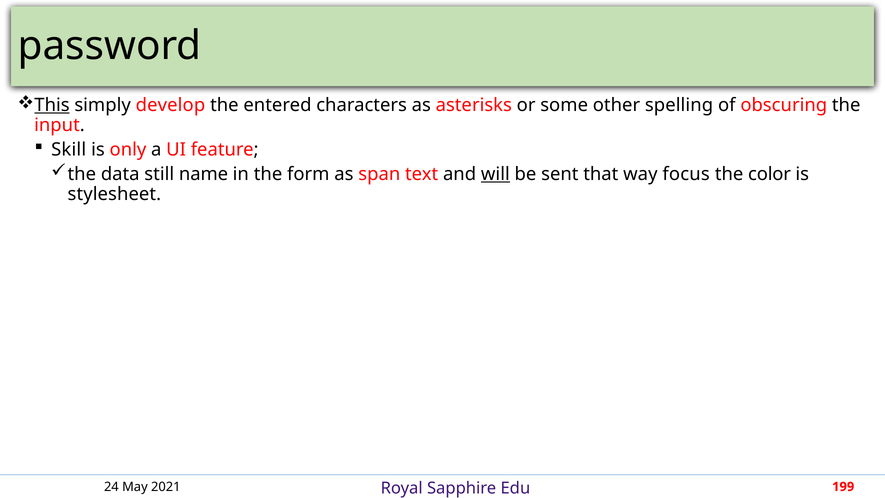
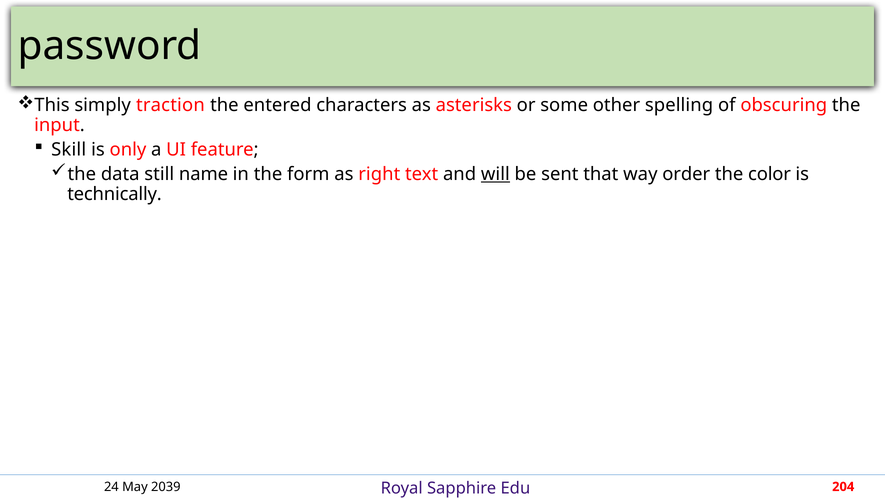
This underline: present -> none (52, 105)
develop: develop -> traction (170, 105)
span: span -> right (379, 174)
focus: focus -> order (686, 174)
stylesheet: stylesheet -> technically (115, 194)
2021: 2021 -> 2039 (166, 487)
199: 199 -> 204 (843, 487)
